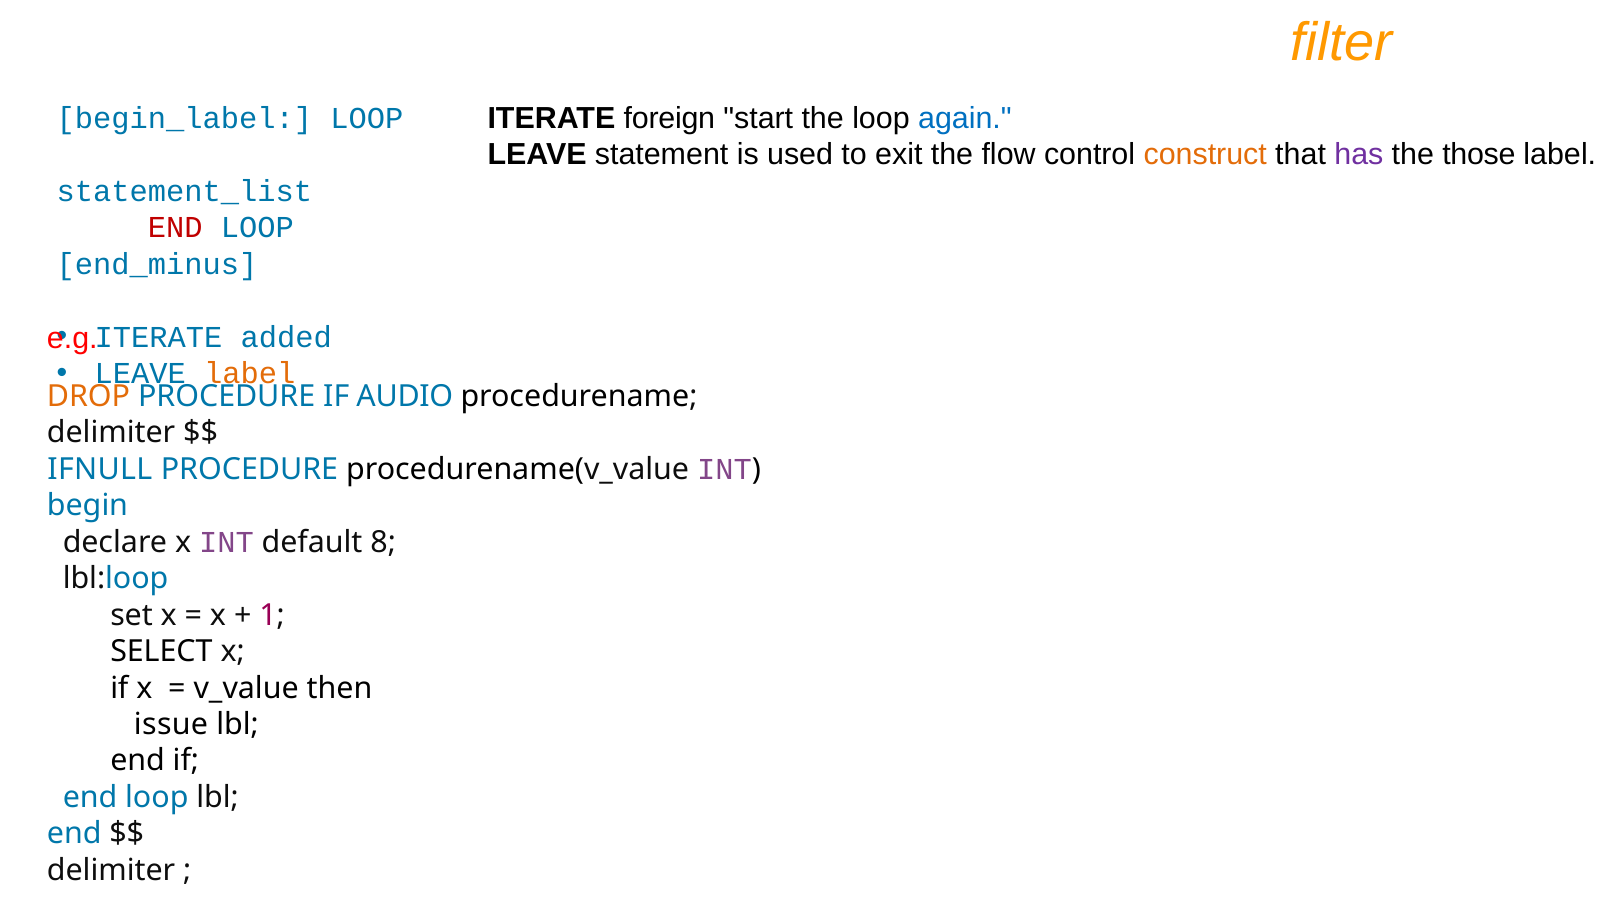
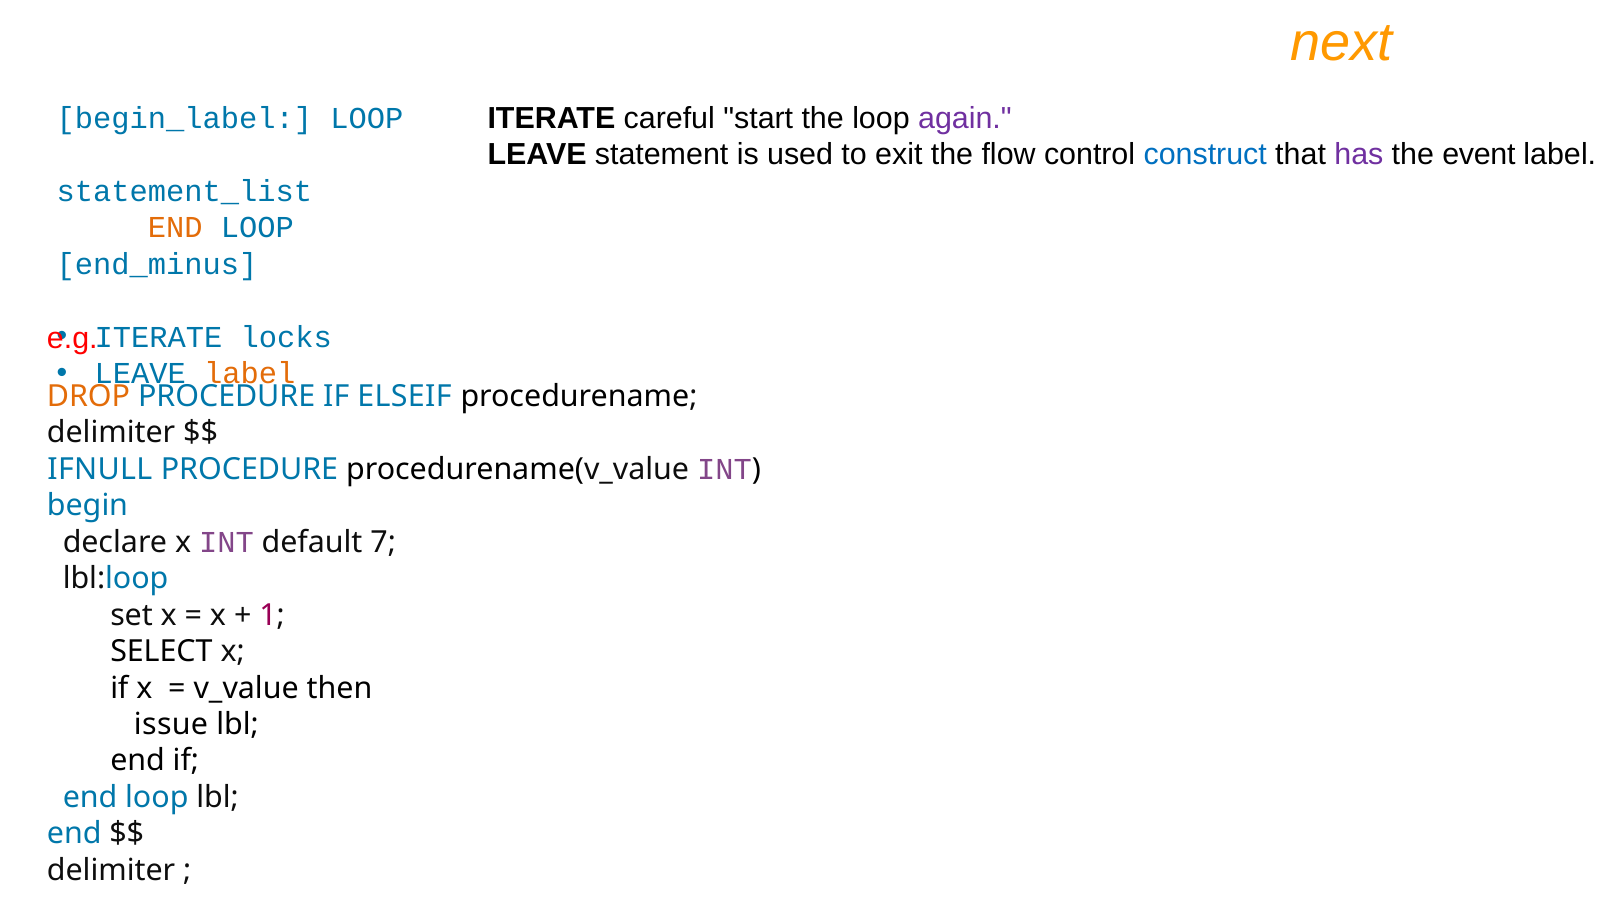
filter: filter -> next (1341, 42)
foreign: foreign -> careful (669, 118)
again colour: blue -> purple (965, 118)
construct colour: orange -> blue (1205, 155)
those: those -> event (1479, 155)
END colour: red -> orange (175, 228)
added: added -> locks (286, 337)
AUDIO: AUDIO -> ELSEIF (405, 396)
8: 8 -> 7 (383, 542)
